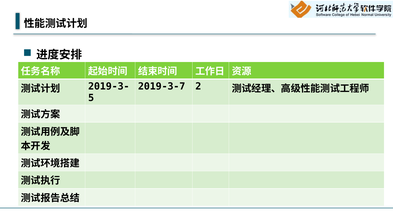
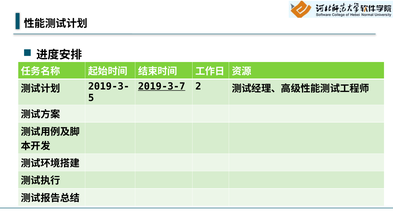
2019-3-7 underline: none -> present (162, 86)
